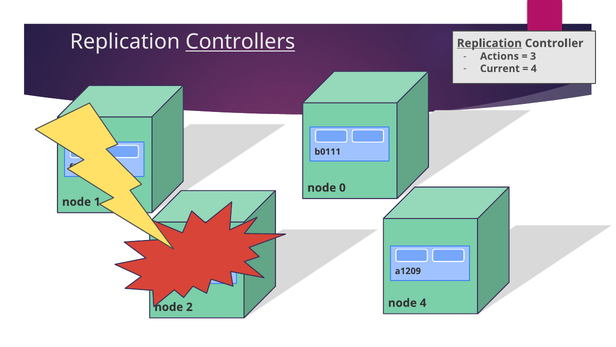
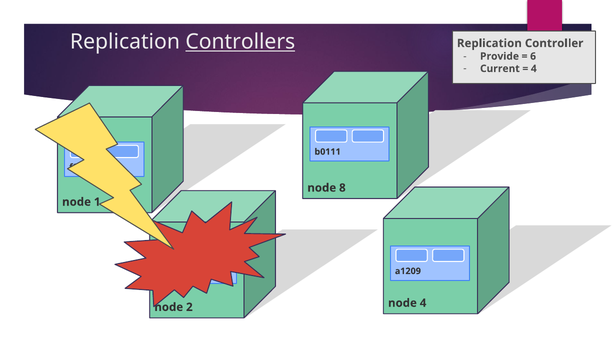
Replication underline: present -> none (489, 43)
Actions: Actions -> Provide (499, 56)
3: 3 -> 6 (533, 56)
0: 0 -> 8 (342, 188)
